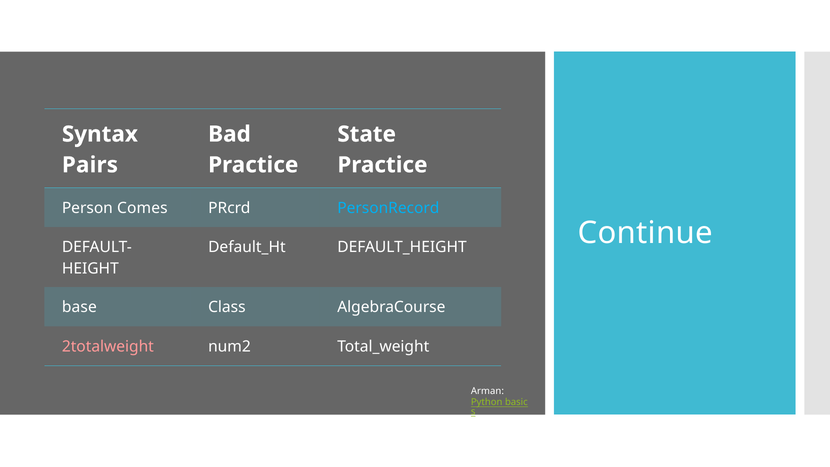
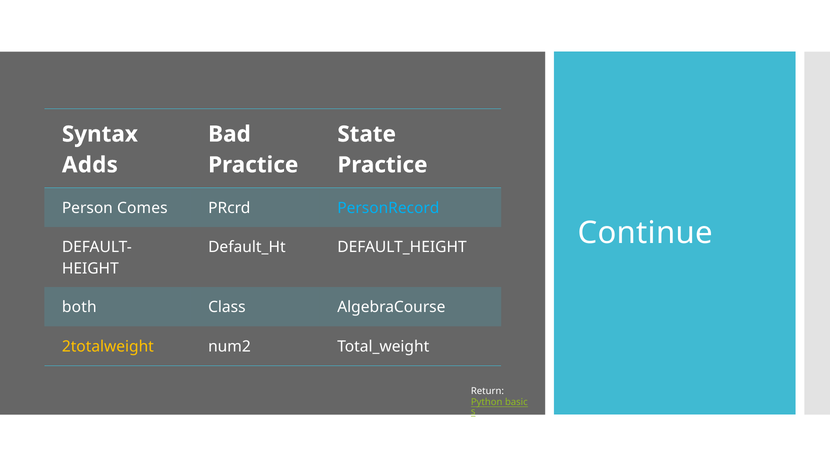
Pairs: Pairs -> Adds (90, 165)
base: base -> both (79, 307)
2totalweight colour: pink -> yellow (108, 346)
Arman: Arman -> Return (487, 391)
